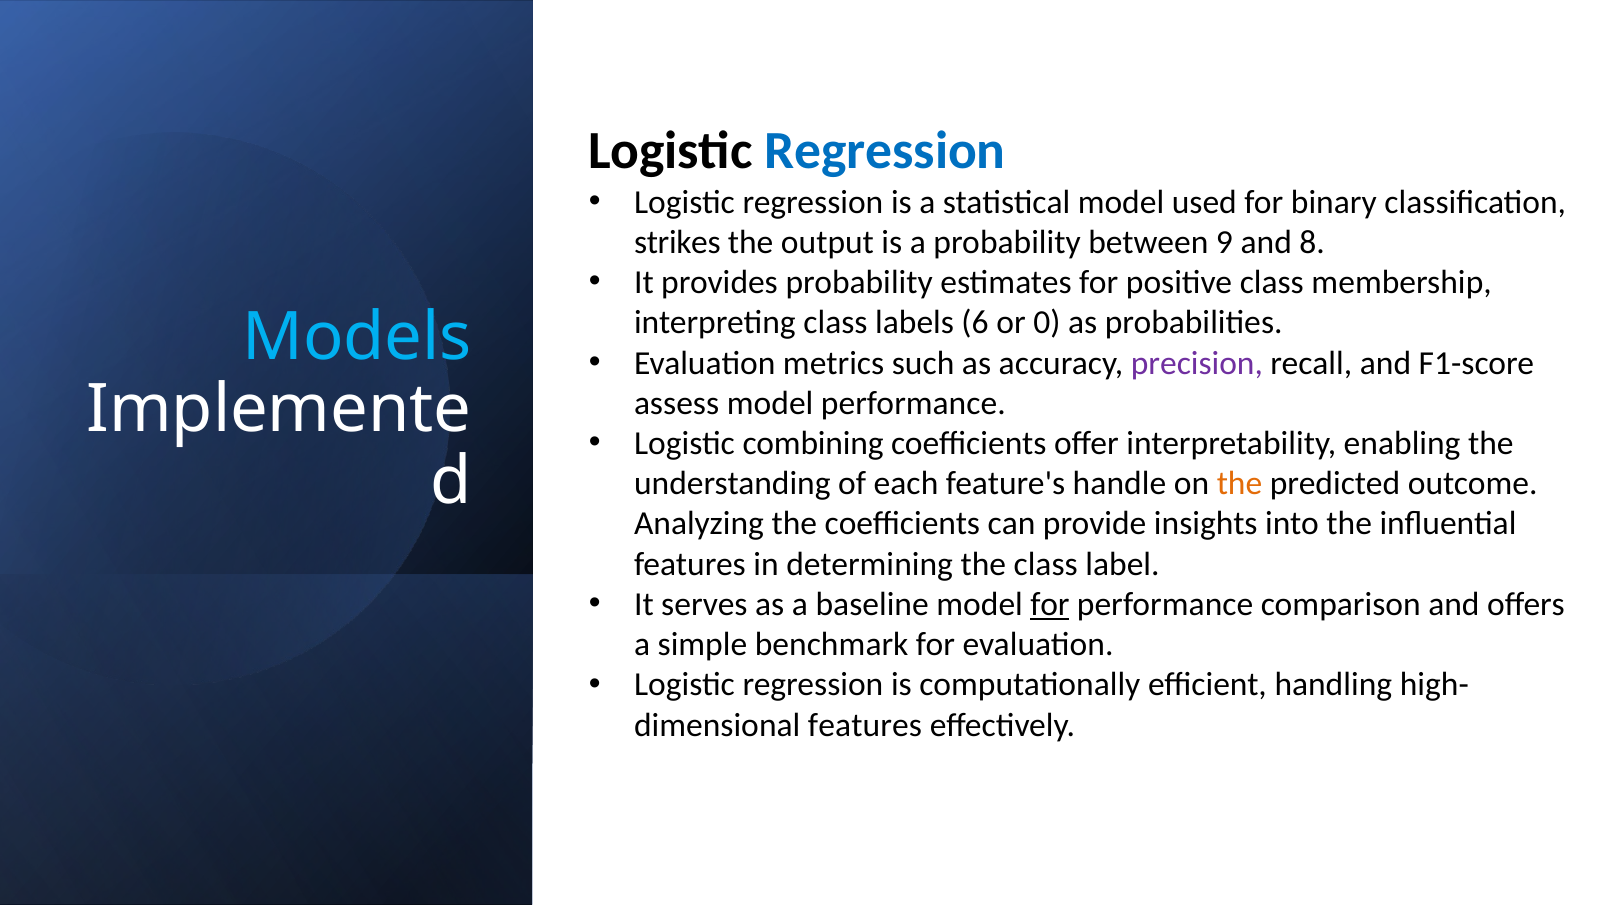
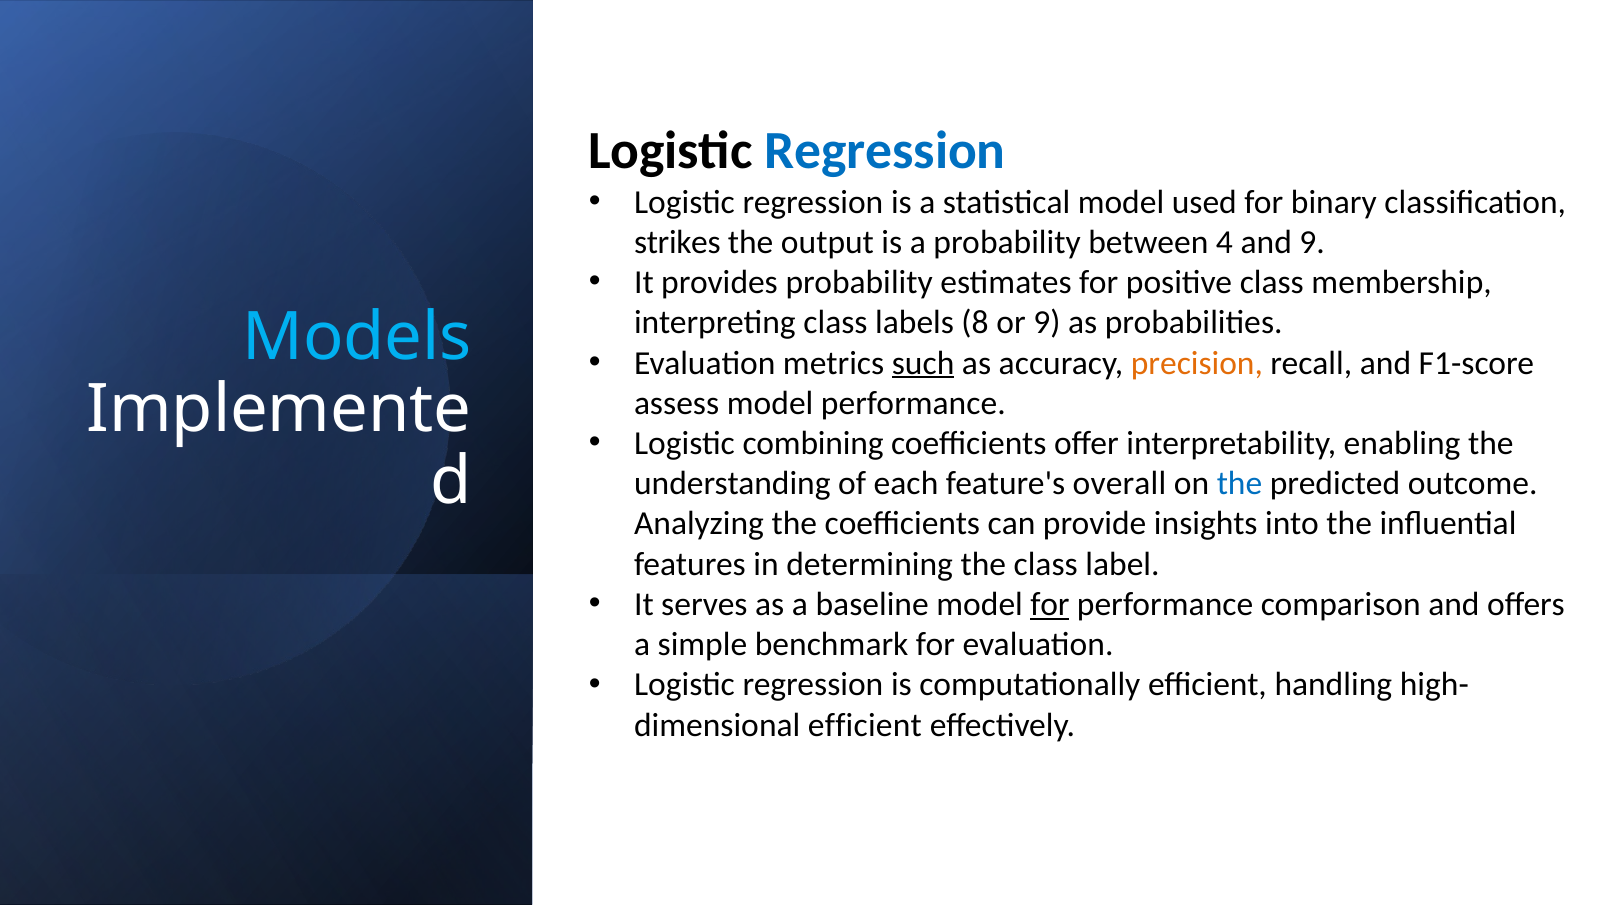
9: 9 -> 4 (1224, 242)
and 8: 8 -> 9 (1312, 242)
6: 6 -> 8 (975, 323)
or 0: 0 -> 9 (1047, 323)
such underline: none -> present (923, 363)
precision colour: purple -> orange (1197, 363)
handle: handle -> overall (1119, 483)
the colour: orange -> blue (1239, 483)
features: features -> efficient (865, 725)
